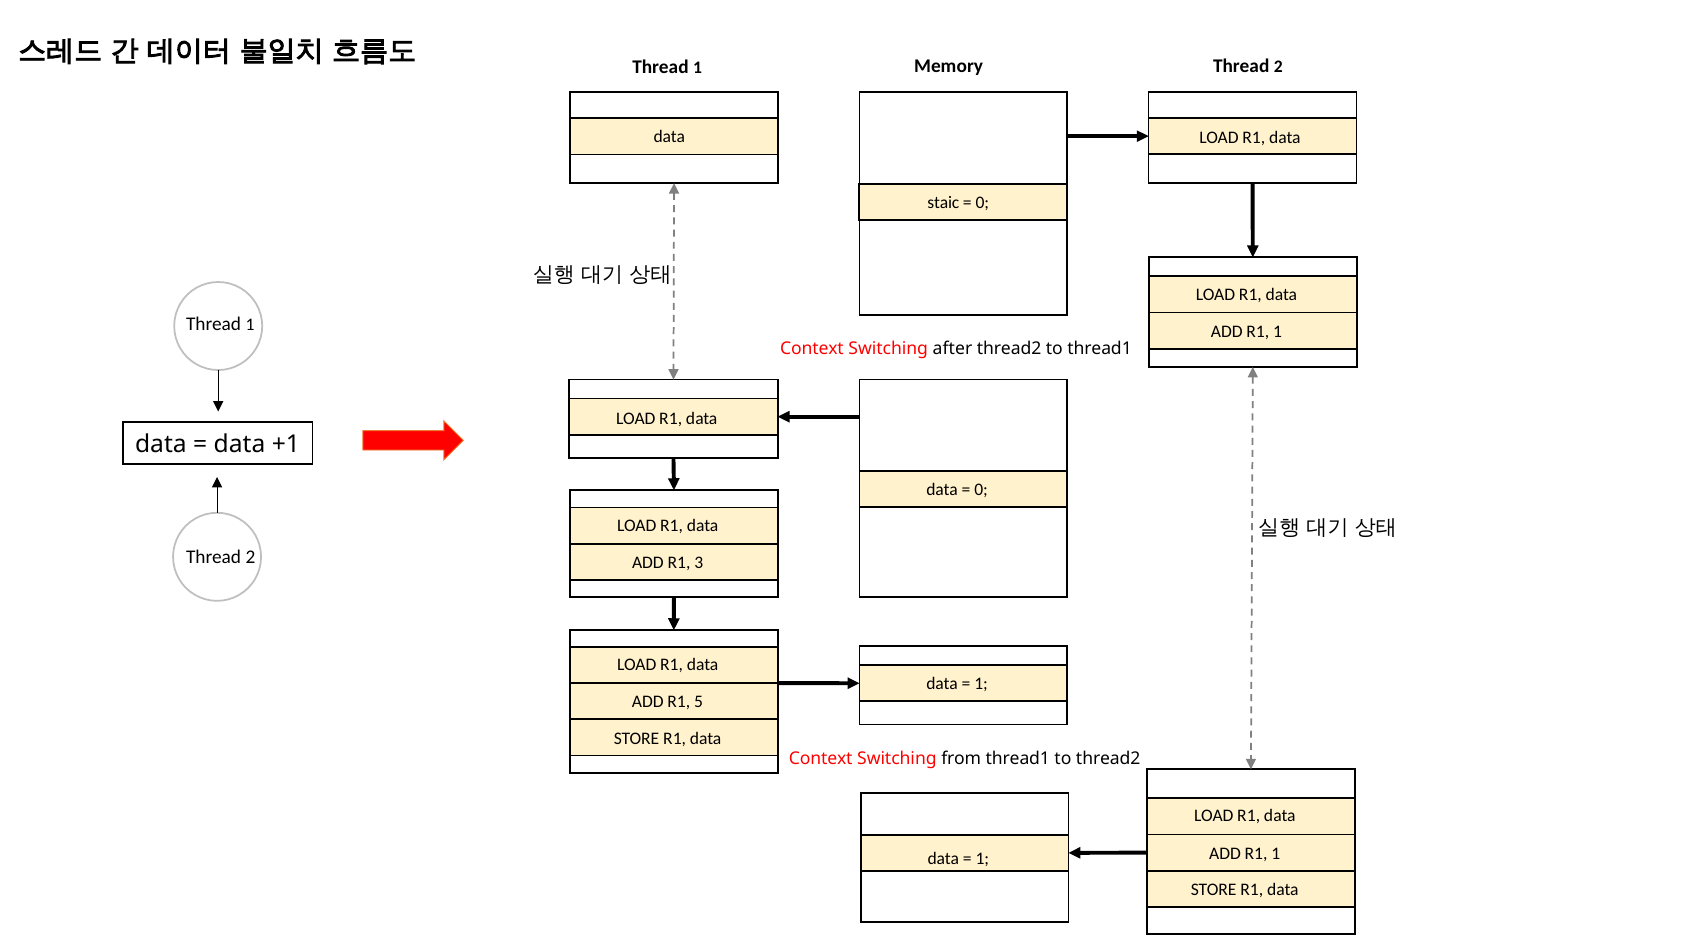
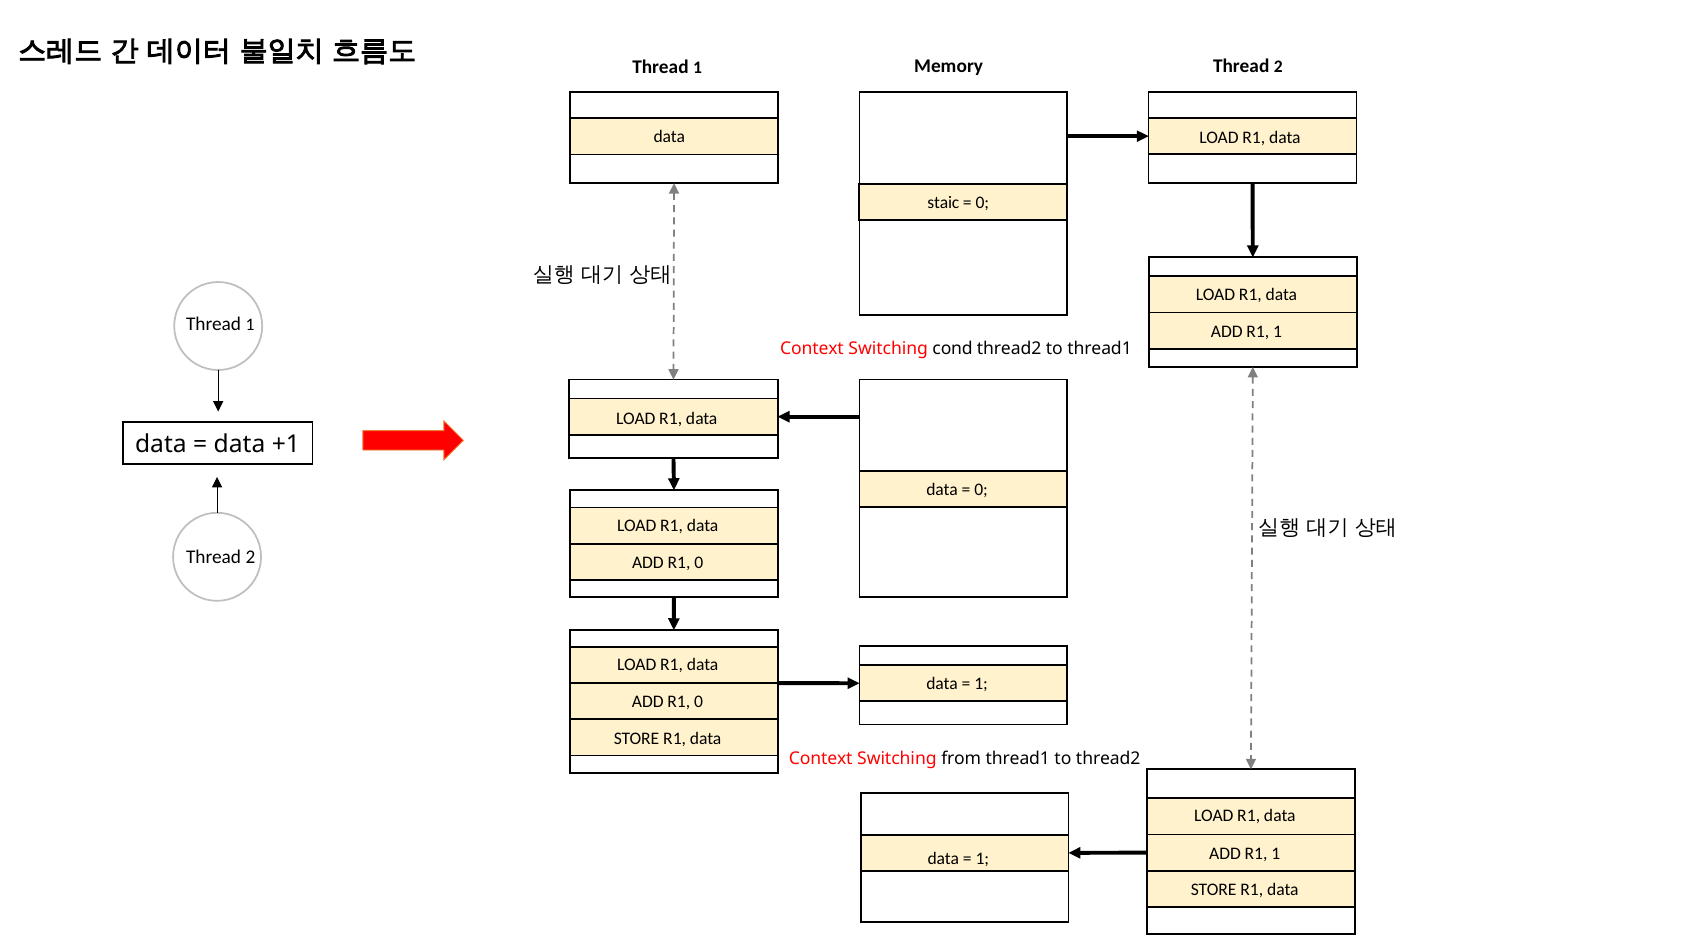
after: after -> cond (953, 349)
3: 3 -> 0 (699, 563)
5: 5 -> 0 (699, 702)
